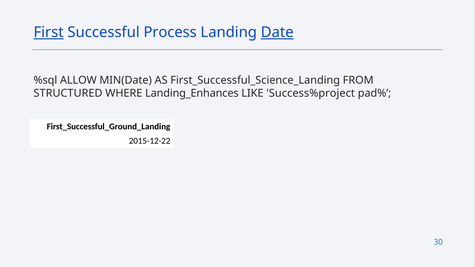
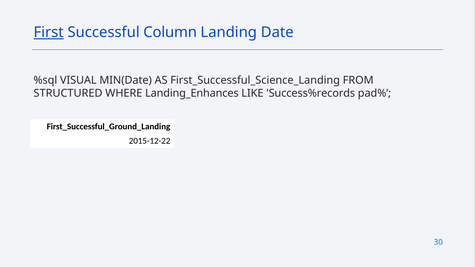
Process: Process -> Column (170, 32)
Date underline: present -> none (277, 32)
ALLOW: ALLOW -> VISUAL (78, 80)
Success%project: Success%project -> Success%records (311, 93)
